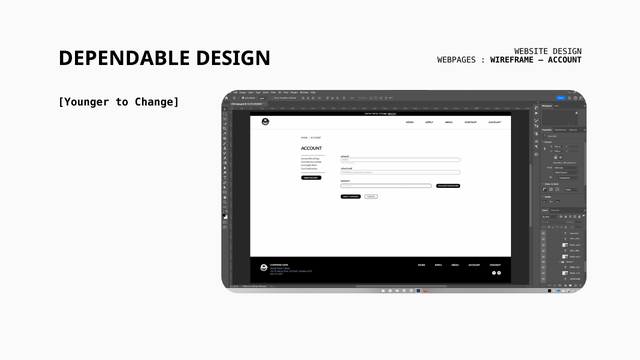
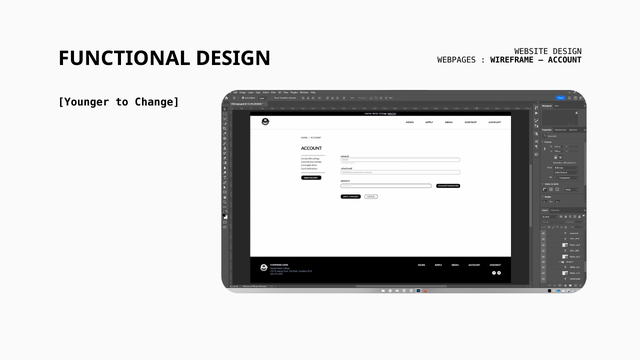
DEPENDABLE: DEPENDABLE -> FUNCTIONAL (124, 58)
